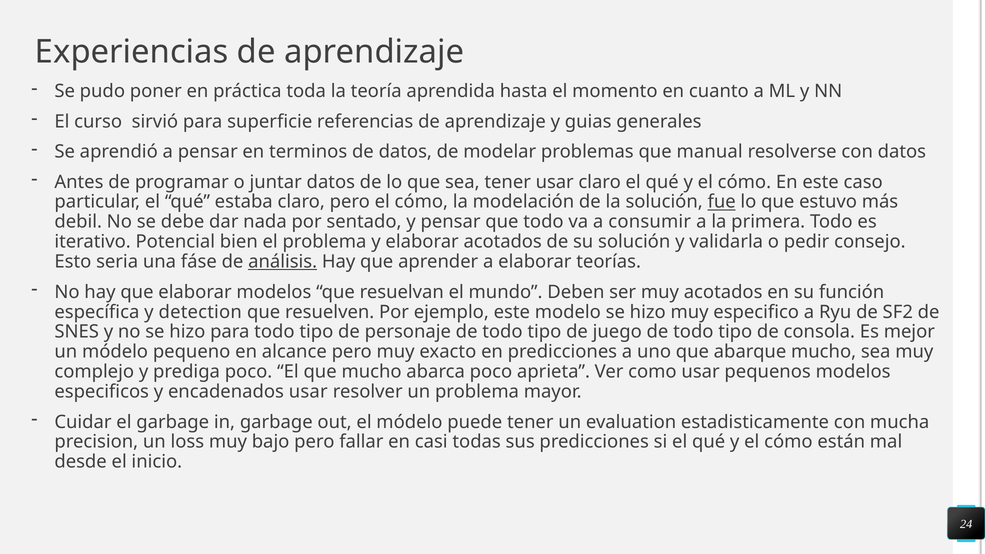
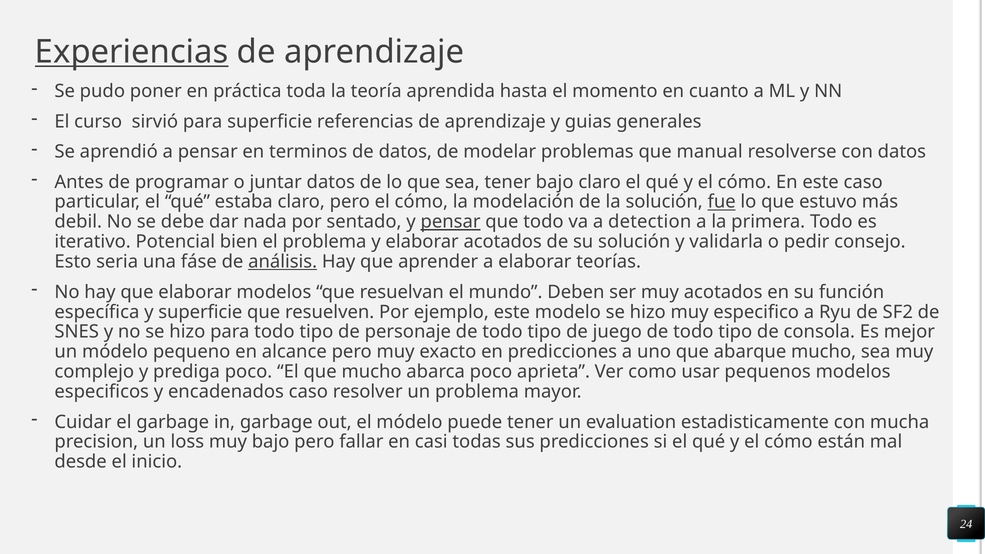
Experiencias underline: none -> present (132, 52)
tener usar: usar -> bajo (555, 182)
pensar underline: none -> present (451, 222)
consumir: consumir -> detection (650, 222)
y detection: detection -> superficie (200, 312)
encadenados usar: usar -> caso (308, 392)
